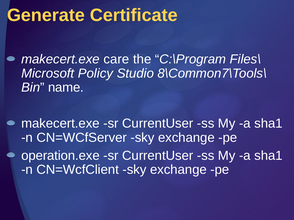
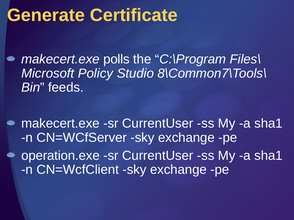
care: care -> polls (116, 59)
name: name -> feeds (66, 88)
